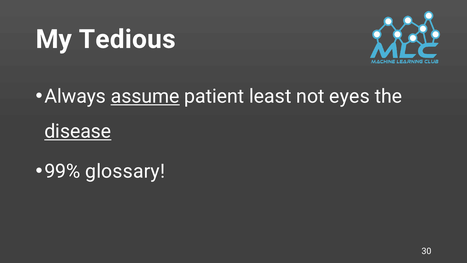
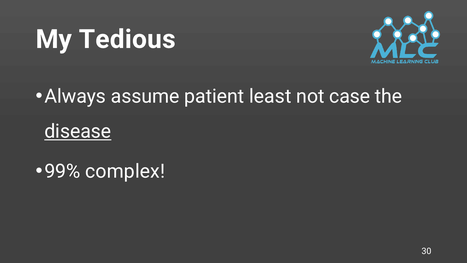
assume underline: present -> none (145, 96)
eyes: eyes -> case (350, 96)
glossary: glossary -> complex (125, 171)
